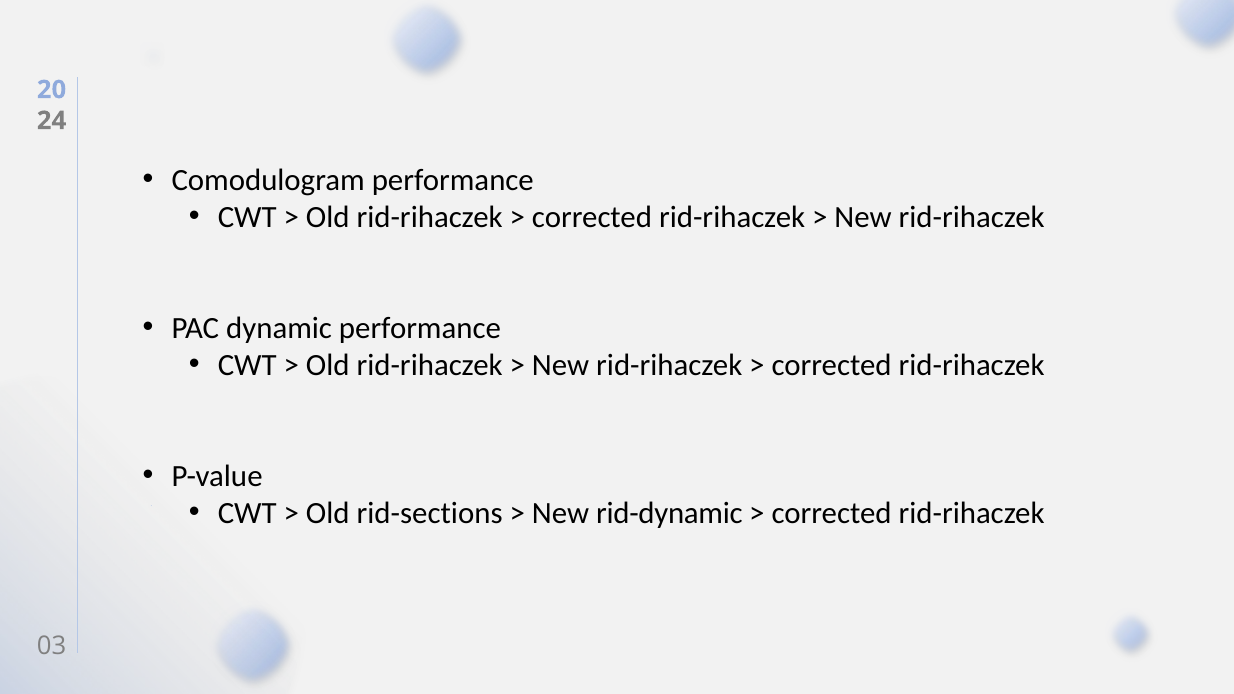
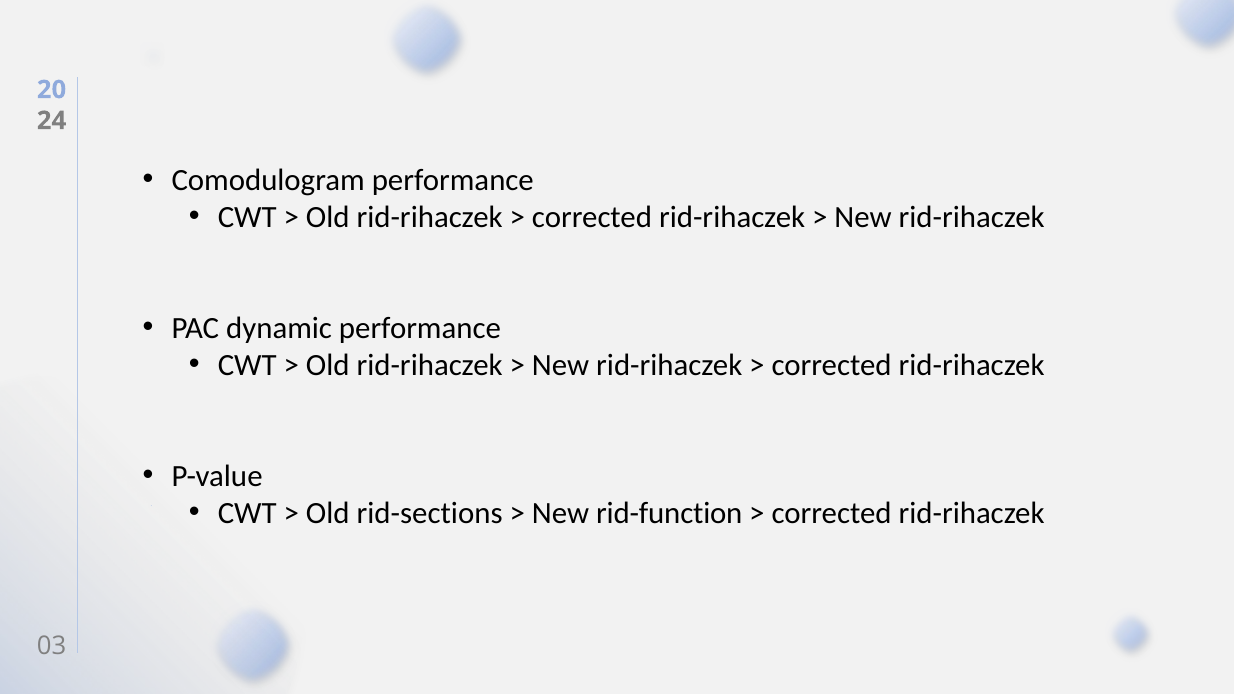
rid-dynamic: rid-dynamic -> rid-function (669, 513)
